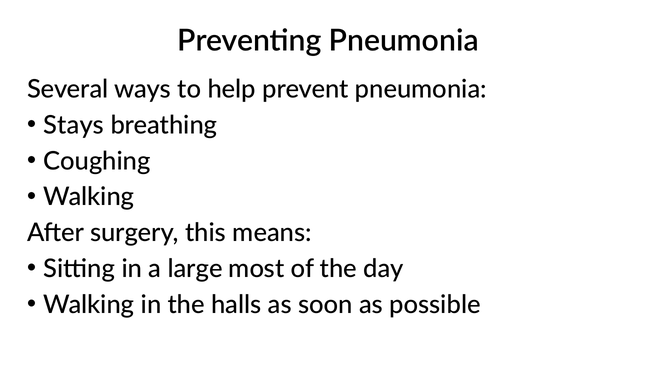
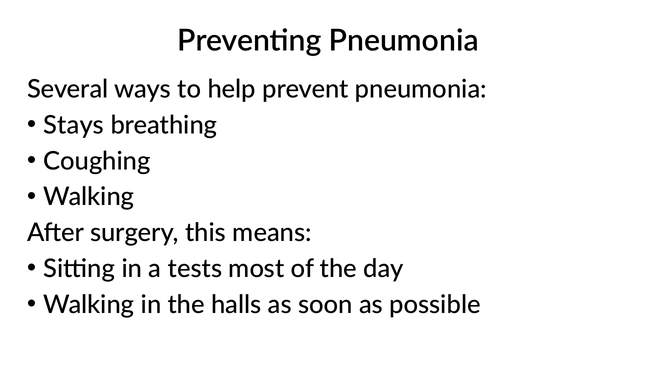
large: large -> tests (195, 269)
